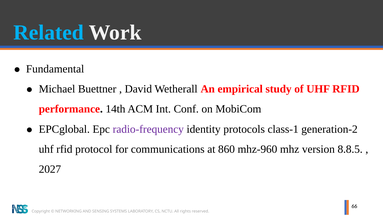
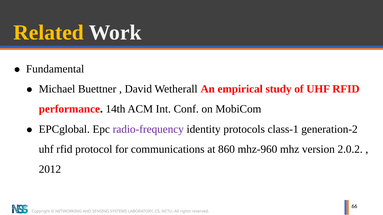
Related colour: light blue -> yellow (49, 33)
8.8.5: 8.8.5 -> 2.0.2 (350, 150)
2027: 2027 -> 2012 (50, 170)
